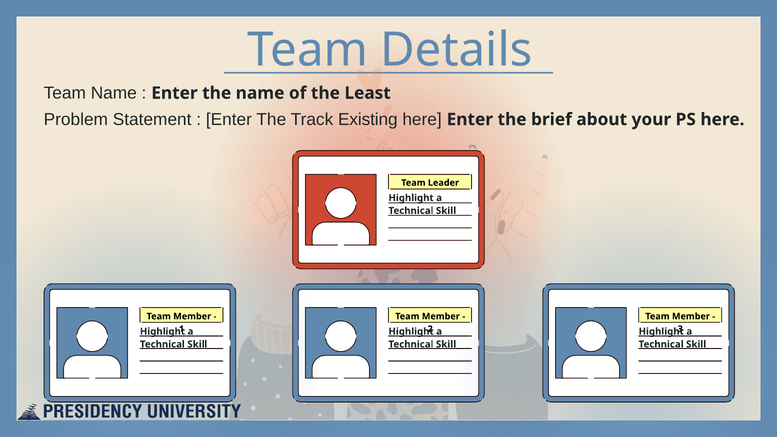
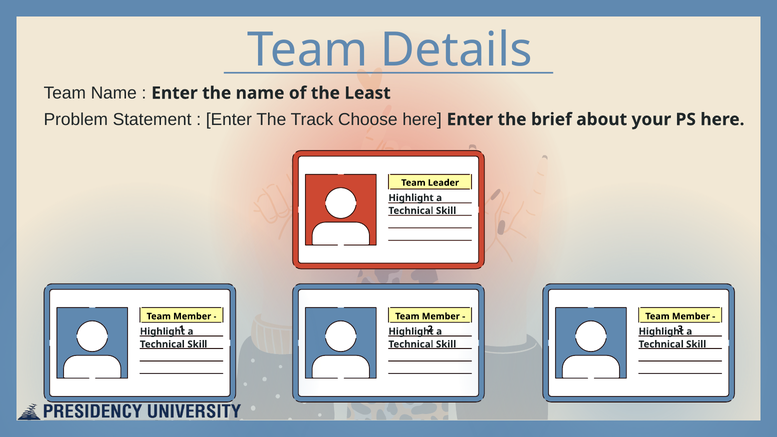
Existing: Existing -> Choose (368, 119)
